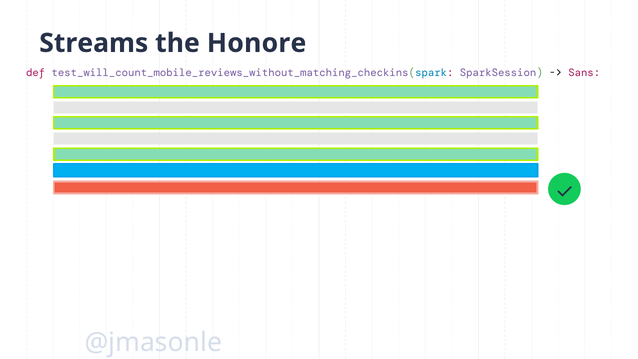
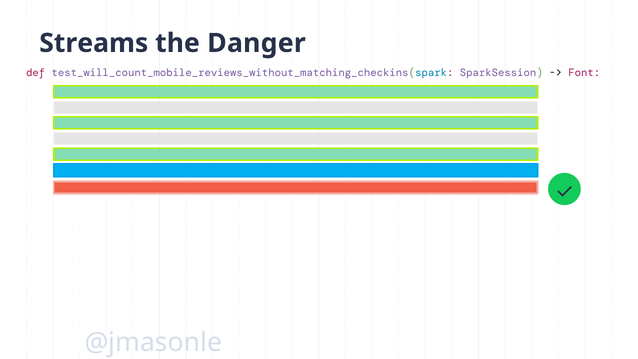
Honore: Honore -> Danger (257, 43)
Sans: Sans -> Font (584, 73)
